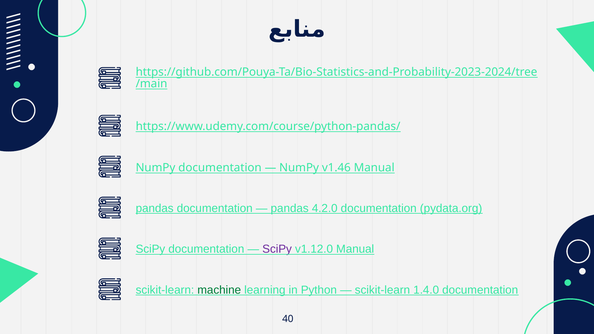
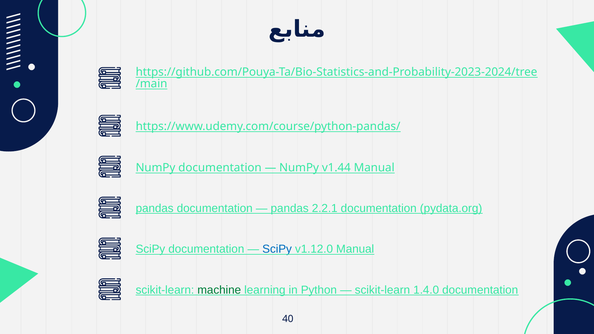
v1.46: v1.46 -> v1.44 (336, 168)
4.2.0: 4.2.0 -> 2.2.1 (325, 208)
SciPy colour: purple -> blue (277, 249)
